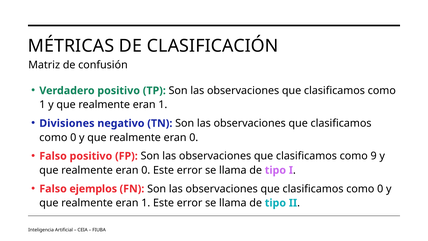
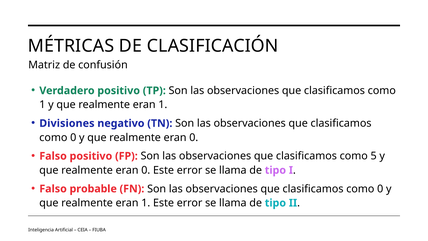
9: 9 -> 5 (374, 156)
ejemplos: ejemplos -> probable (93, 189)
